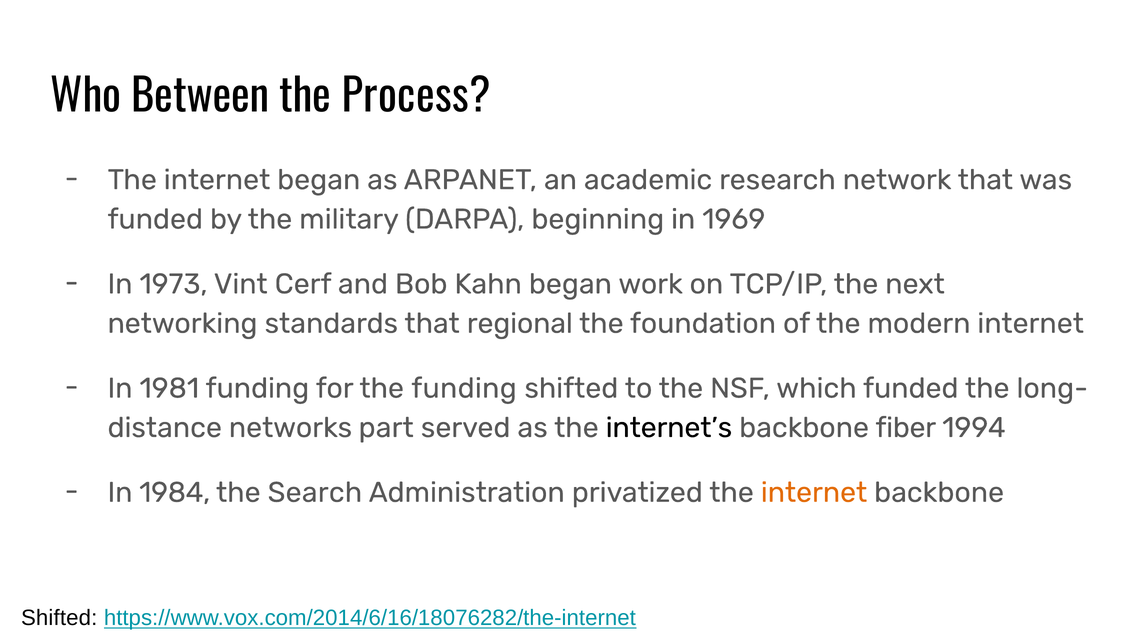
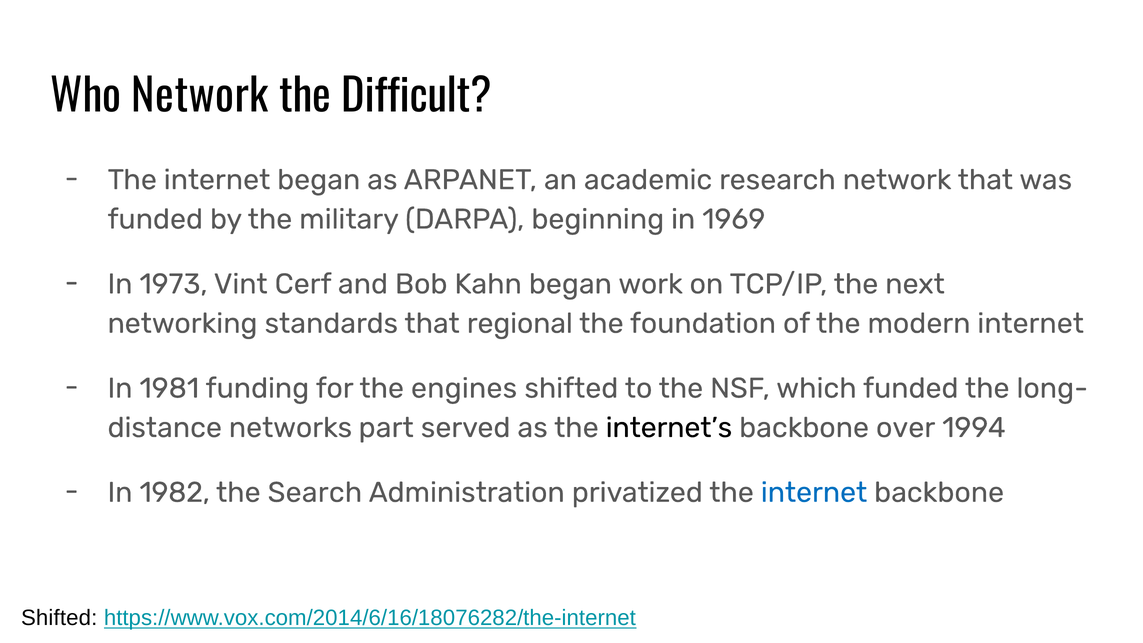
Who Between: Between -> Network (200, 97)
Process: Process -> Difficult (417, 97)
the funding: funding -> engines (464, 388)
fiber: fiber -> over (906, 428)
1984: 1984 -> 1982 (175, 492)
internet colour: orange -> blue (814, 492)
